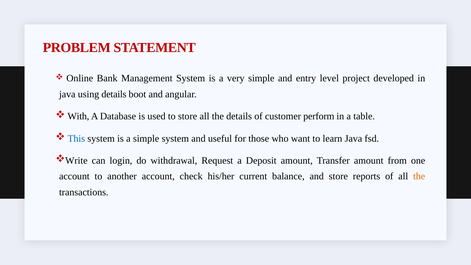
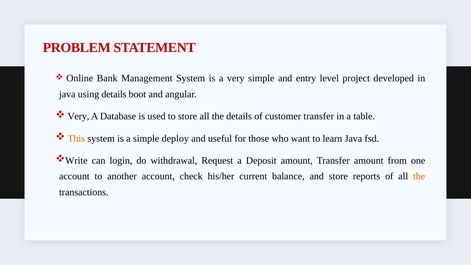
With: With -> Very (78, 116)
customer perform: perform -> transfer (319, 116)
This colour: blue -> orange (76, 138)
simple system: system -> deploy (175, 138)
